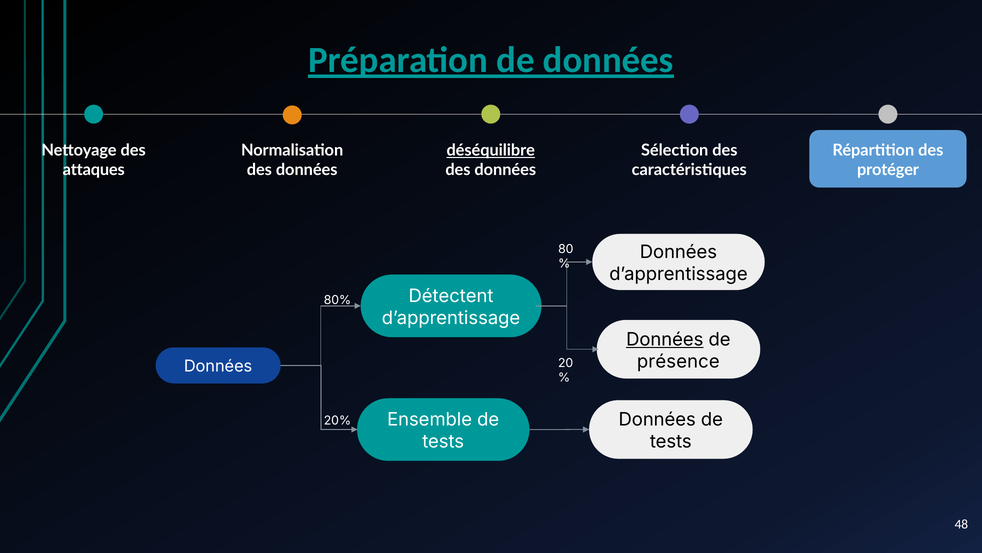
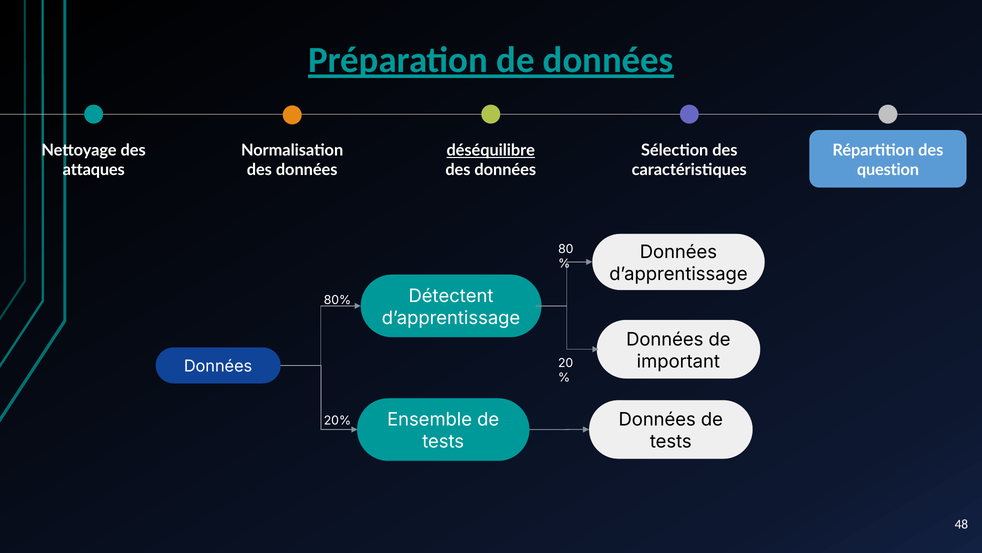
protéger: protéger -> question (888, 170)
Données underline: present -> none (665, 339)
présence: présence -> important (678, 361)
